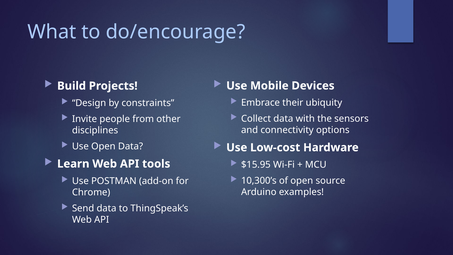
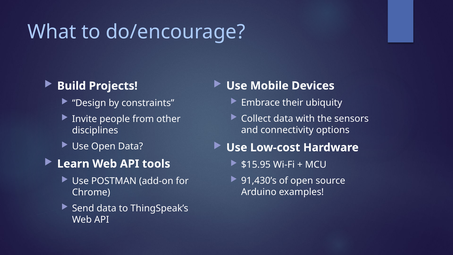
10,300’s: 10,300’s -> 91,430’s (259, 181)
